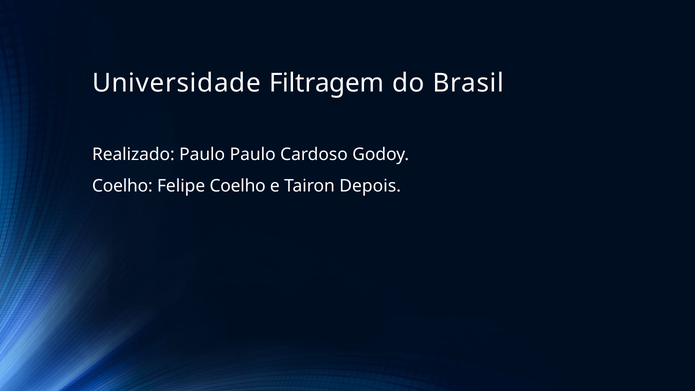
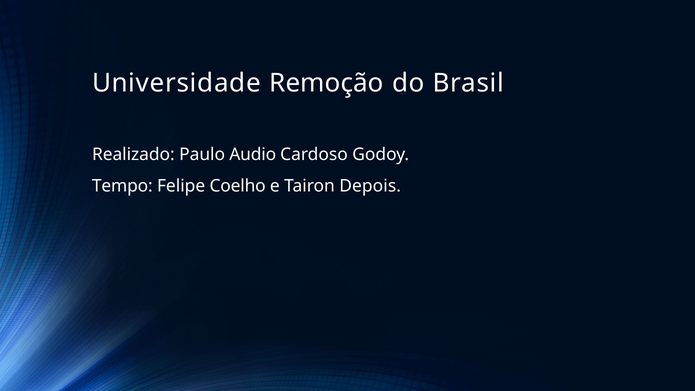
Filtragem: Filtragem -> Remoção (326, 83)
Paulo Paulo: Paulo -> Audio (253, 154)
Coelho: Coelho -> Tempo (122, 186)
